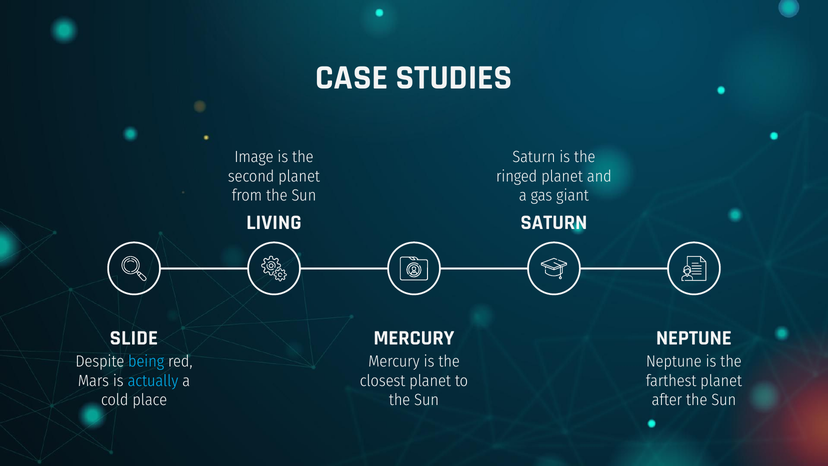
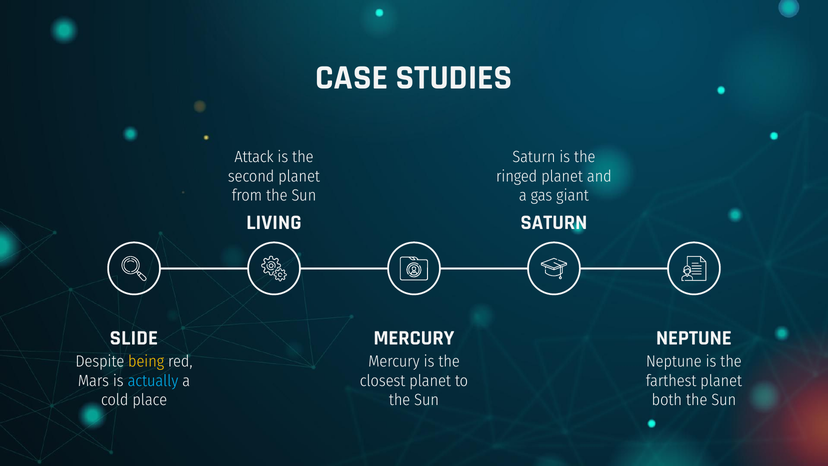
Image: Image -> Attack (254, 157)
being colour: light blue -> yellow (146, 361)
after: after -> both (667, 400)
